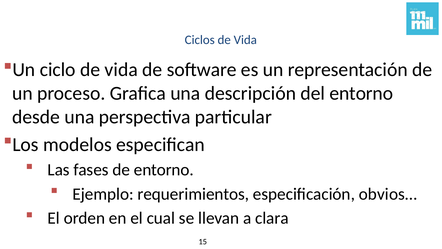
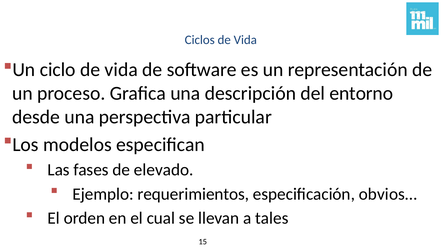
de entorno: entorno -> elevado (164, 170)
clara: clara -> tales (272, 218)
